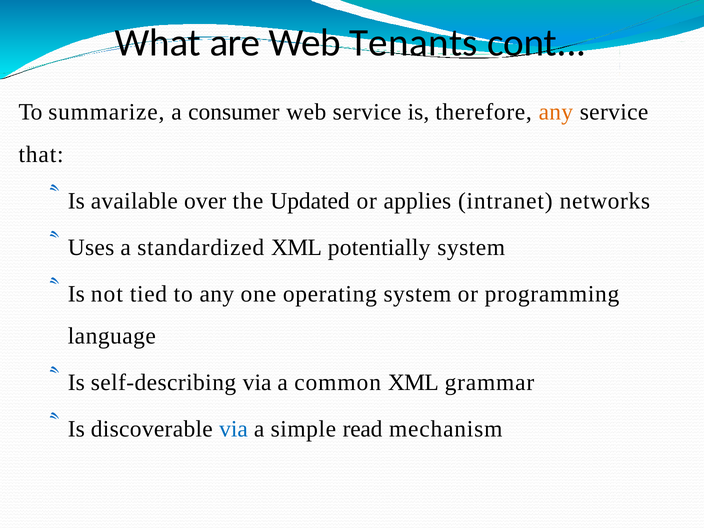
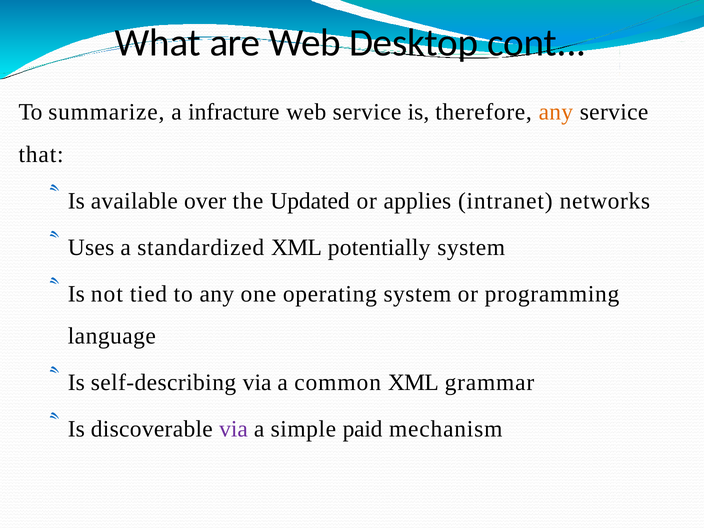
Tenants: Tenants -> Desktop (414, 43)
consumer: consumer -> infracture (234, 112)
via colour: blue -> purple (234, 429)
read: read -> paid (363, 429)
